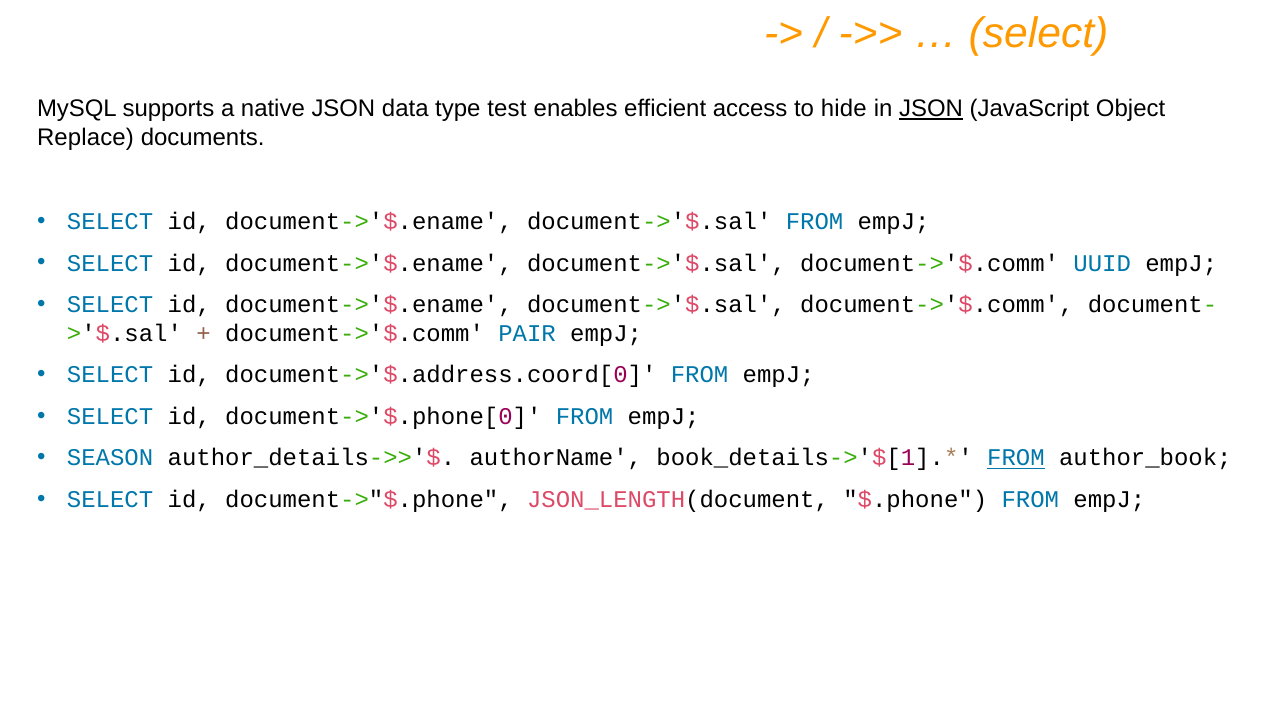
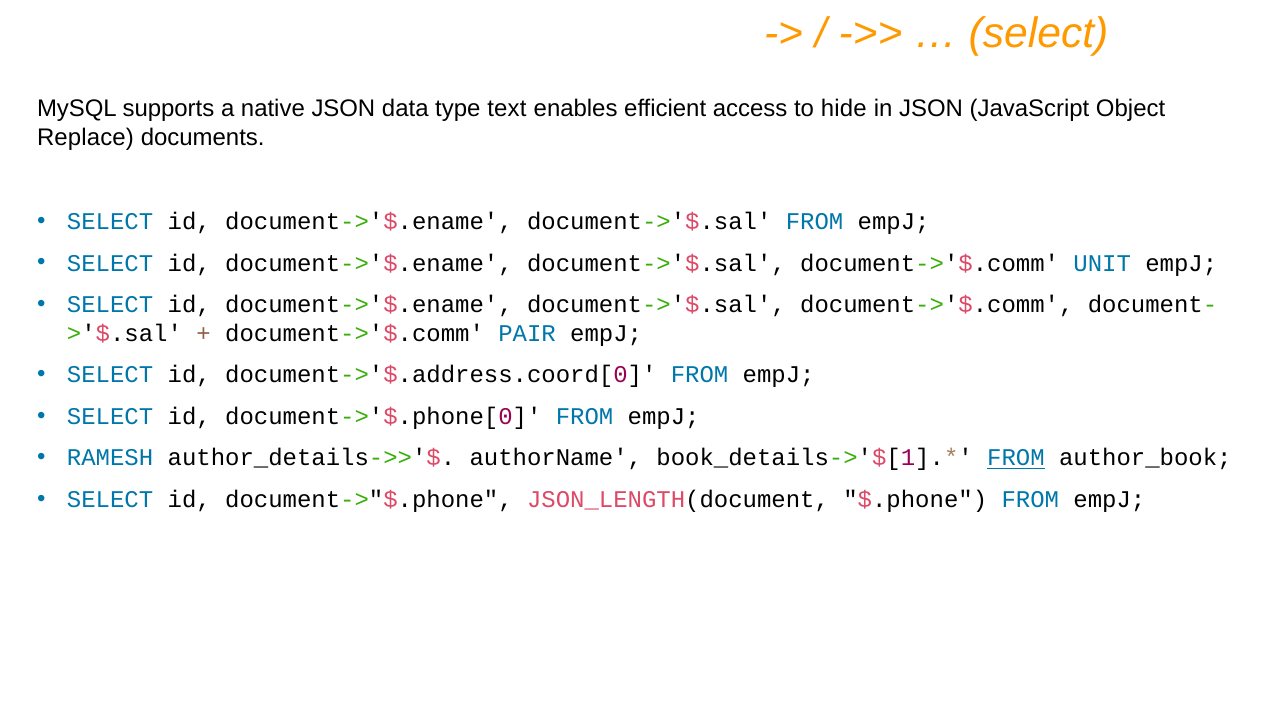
test: test -> text (507, 109)
JSON underline: present -> none (931, 109)
UUID: UUID -> UNIT (1102, 263)
SEASON: SEASON -> RAMESH (110, 458)
